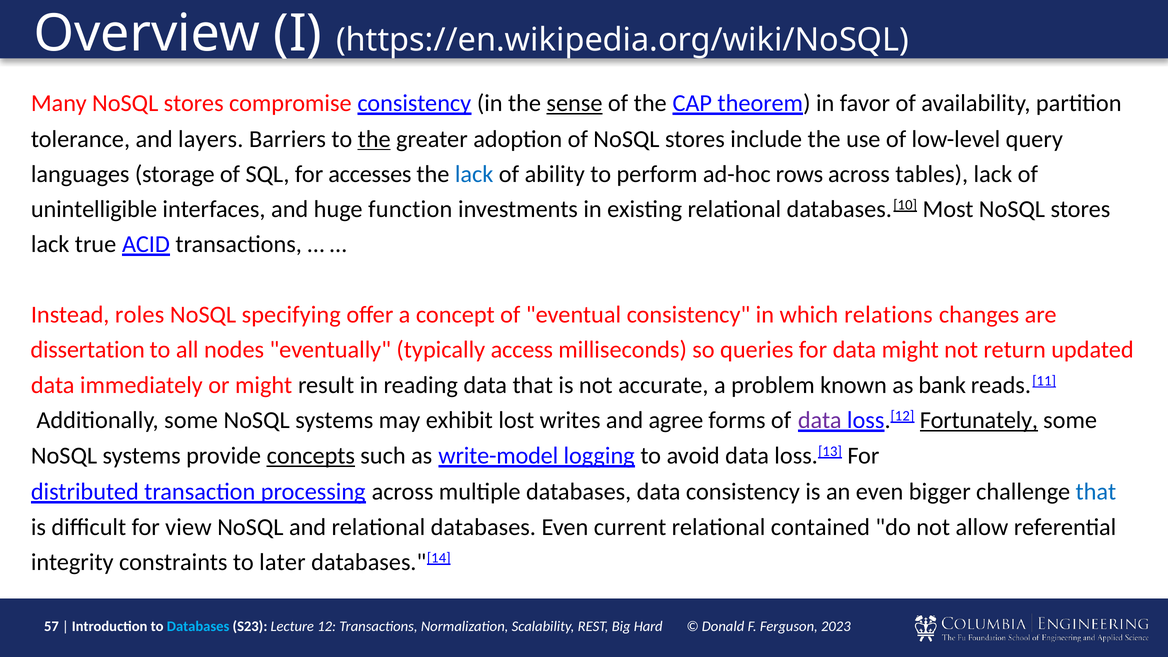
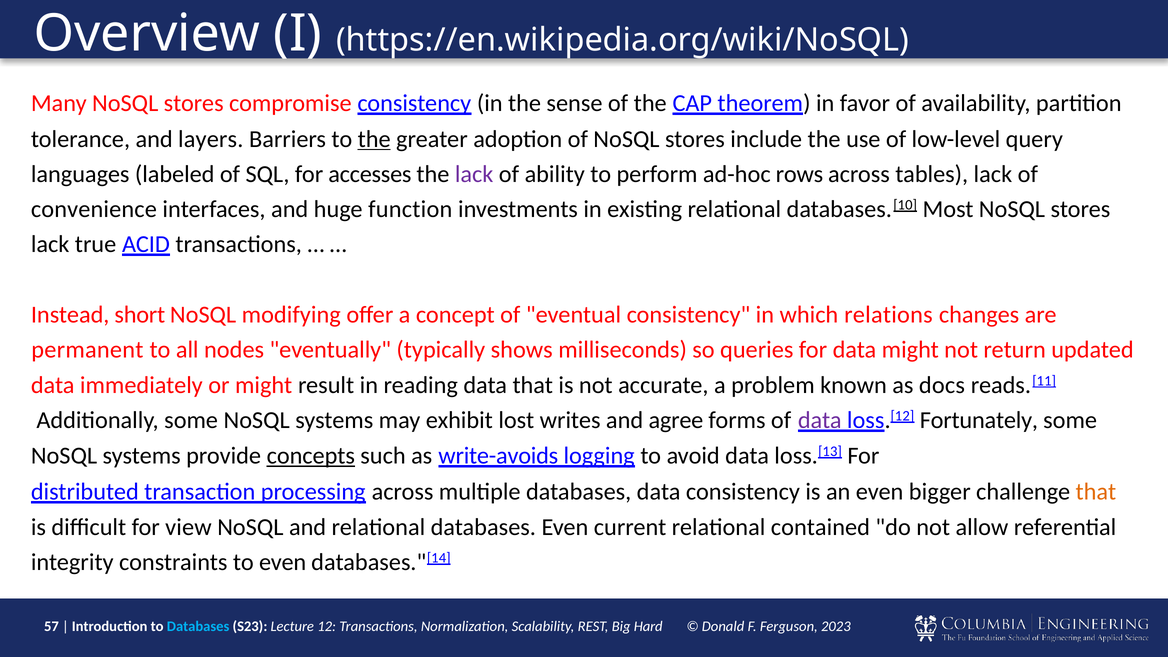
sense underline: present -> none (574, 103)
storage: storage -> labeled (175, 174)
lack colour: blue -> purple (474, 174)
unintelligible: unintelligible -> convenience (94, 209)
roles: roles -> short (140, 315)
specifying: specifying -> modifying (291, 315)
dissertation: dissertation -> permanent (87, 350)
access: access -> shows (522, 350)
bank: bank -> docs (942, 385)
Fortunately underline: present -> none (979, 420)
write-model: write-model -> write-avoids (498, 456)
that colour: blue -> orange (1096, 492)
to later: later -> even (283, 562)
